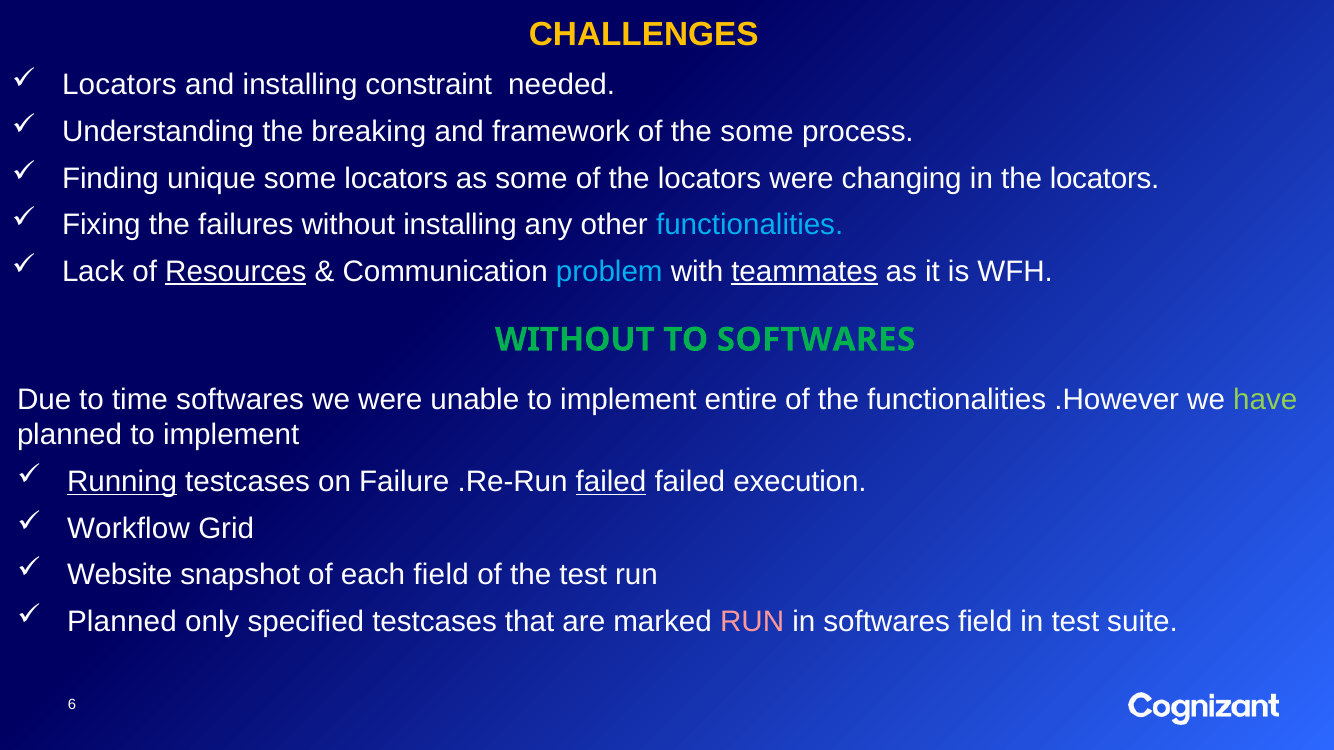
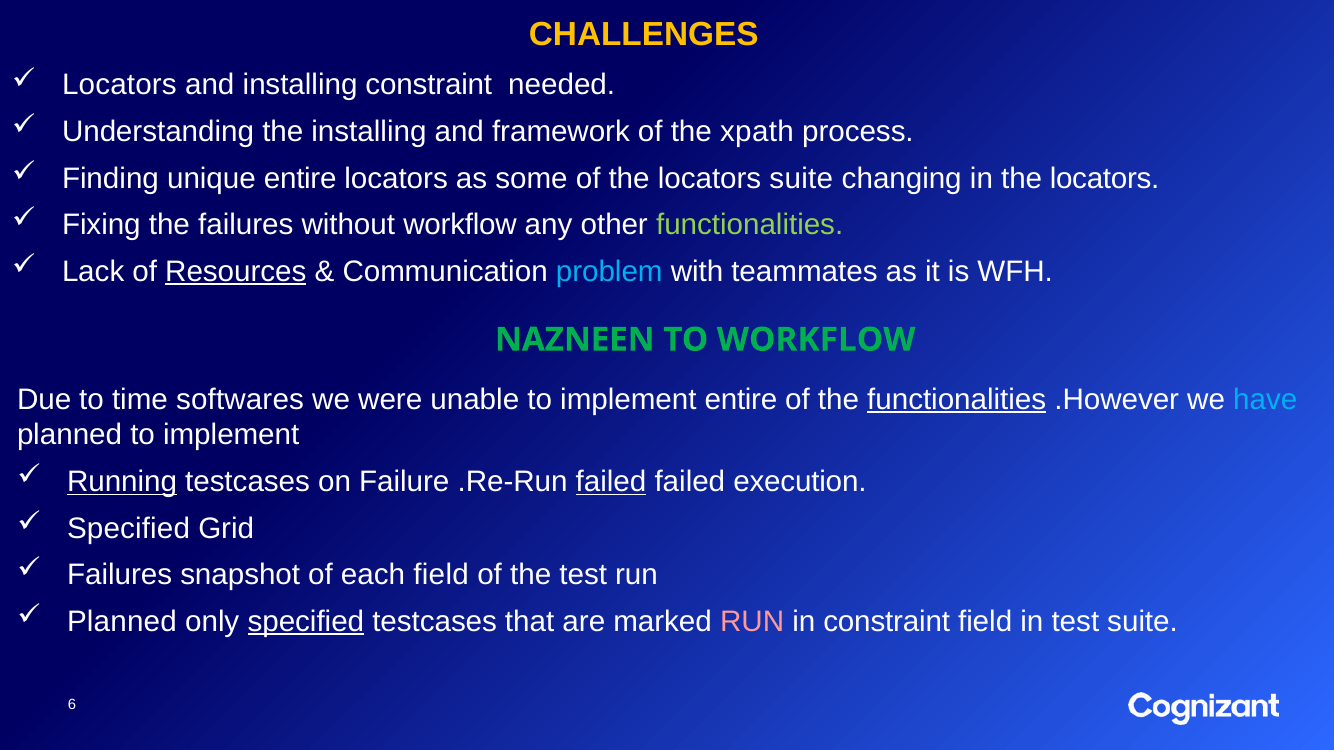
the breaking: breaking -> installing (369, 132)
the some: some -> xpath (757, 132)
unique some: some -> entire (300, 178)
locators were: were -> suite (801, 178)
without installing: installing -> workflow (460, 225)
functionalities colour: light blue -> light green (750, 225)
teammates underline: present -> none (804, 272)
WITHOUT: WITHOUT -> NAZNEEN (575, 340)
TO SOFTWARES: SOFTWARES -> WORKFLOW (816, 340)
functionalities underline: none -> present (957, 400)
have colour: light green -> light blue (1265, 400)
Workflow: Workflow -> Specified (129, 529)
Website: Website -> Failures (120, 575)
specified underline: none -> present (306, 622)
in softwares: softwares -> constraint (887, 622)
